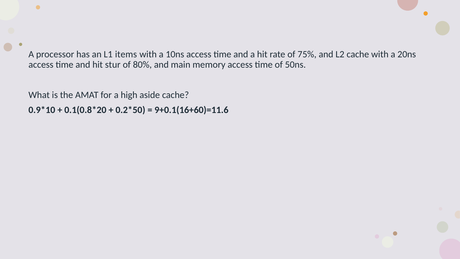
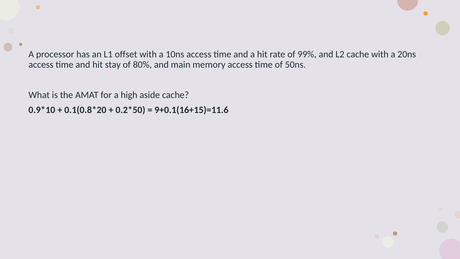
items: items -> offset (126, 54)
75%: 75% -> 99% (307, 54)
stur: stur -> stay (113, 64)
9+0.1(16+60)=11.6: 9+0.1(16+60)=11.6 -> 9+0.1(16+15)=11.6 (191, 110)
